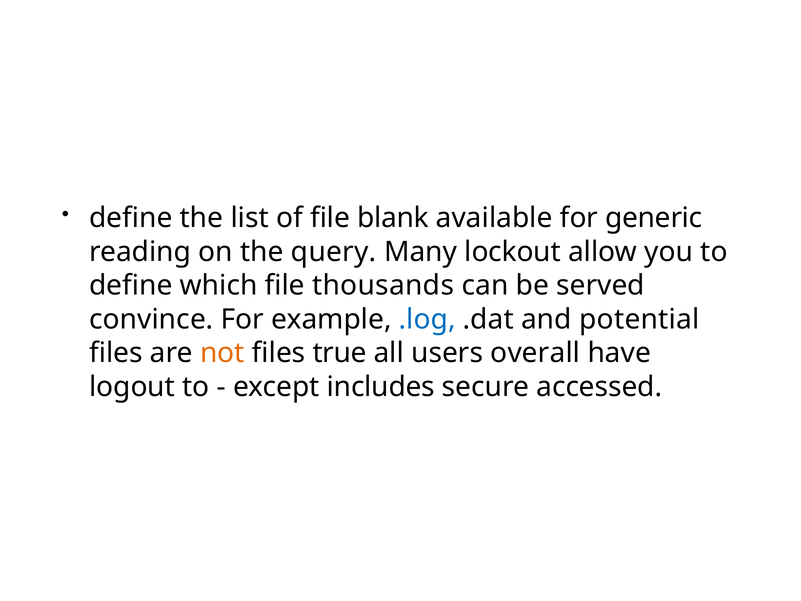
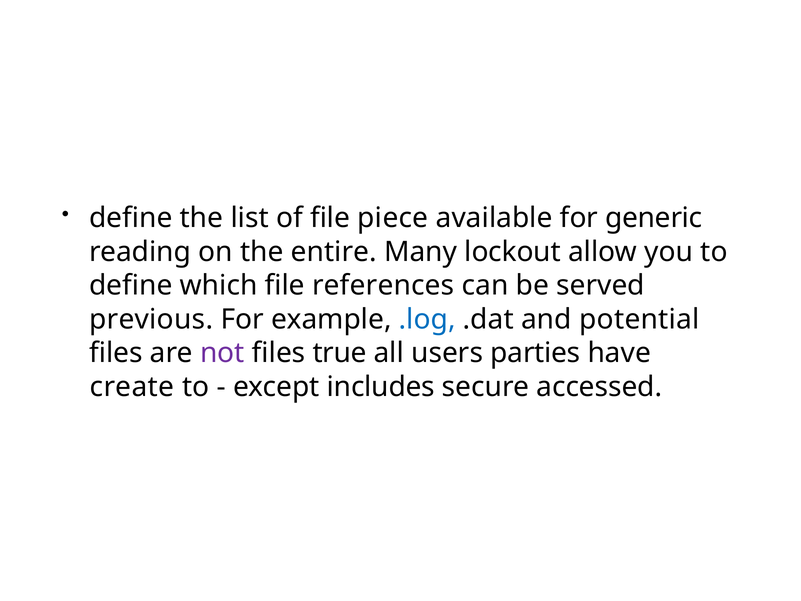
blank: blank -> piece (393, 218)
query: query -> entire (334, 252)
thousands: thousands -> references (383, 285)
convince: convince -> previous (151, 319)
not colour: orange -> purple (222, 353)
overall: overall -> parties (535, 353)
logout: logout -> create (132, 387)
